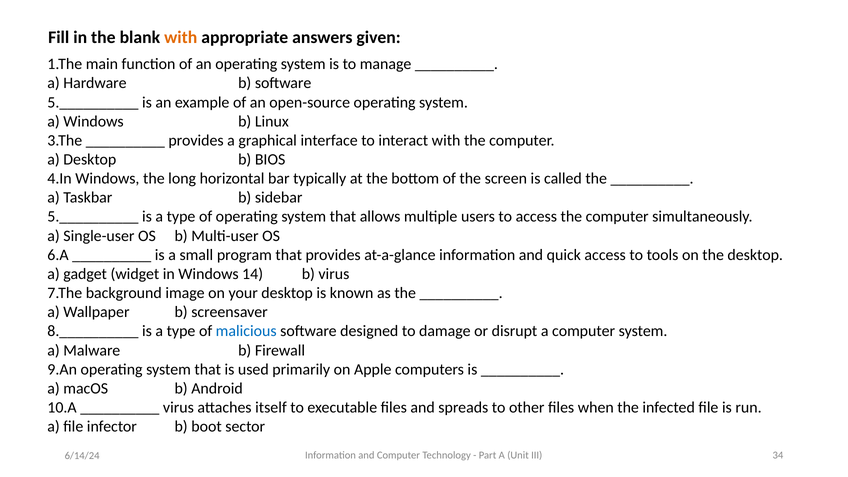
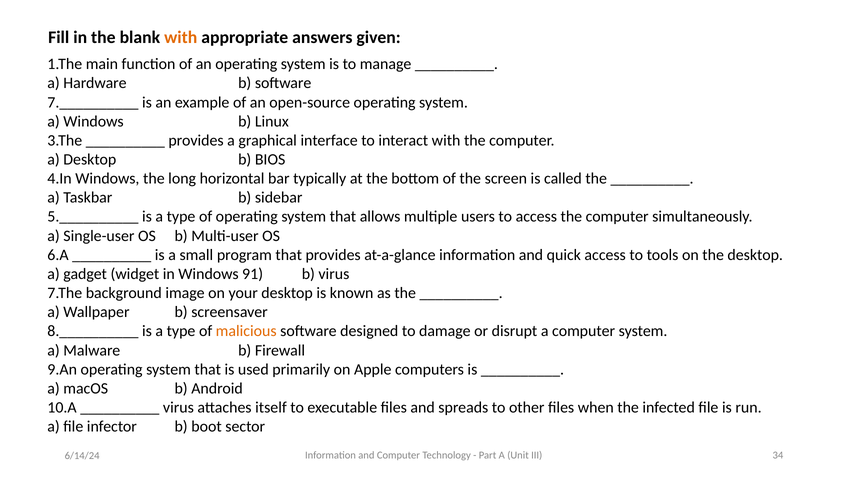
5.__________: 5.__________ -> 7.__________ (93, 102)
14: 14 -> 91 (253, 274)
malicious colour: blue -> orange (246, 331)
